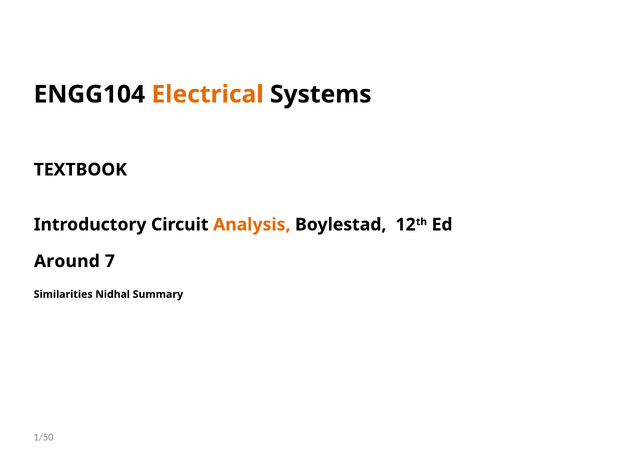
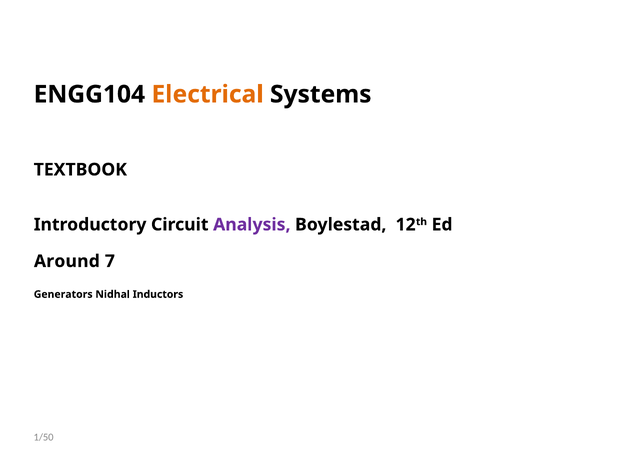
Analysis colour: orange -> purple (252, 225)
Similarities: Similarities -> Generators (63, 295)
Summary: Summary -> Inductors (158, 295)
